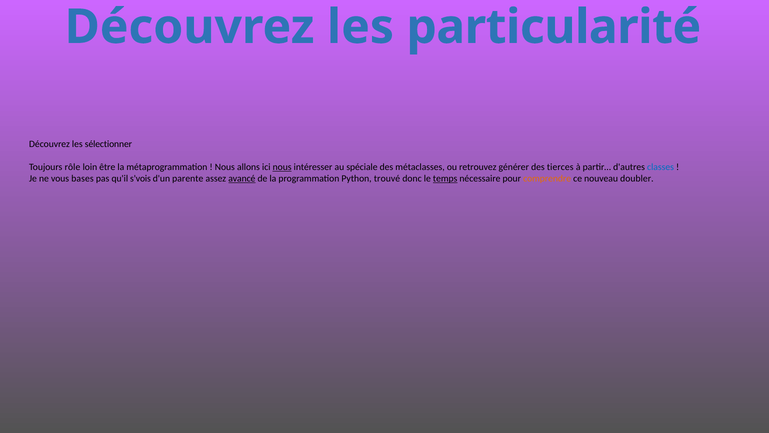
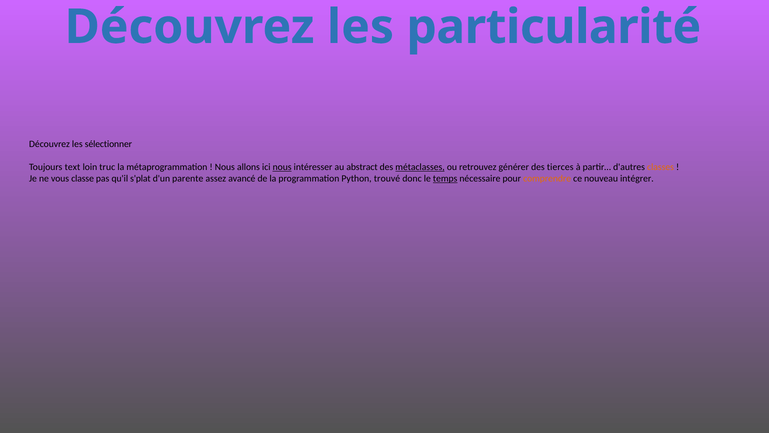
rôle: rôle -> text (72, 167)
être: être -> truc (107, 167)
spéciale: spéciale -> abstract (362, 167)
métaclasses underline: none -> present (420, 167)
classes colour: blue -> orange (661, 167)
bases: bases -> classe (83, 178)
s'vois: s'vois -> s'plat (140, 178)
avancé underline: present -> none (242, 178)
doubler: doubler -> intégrer (637, 178)
